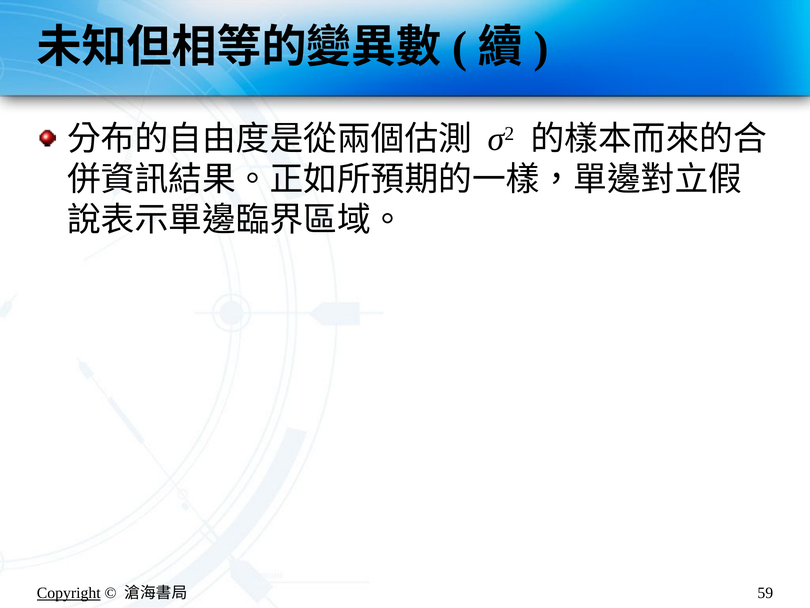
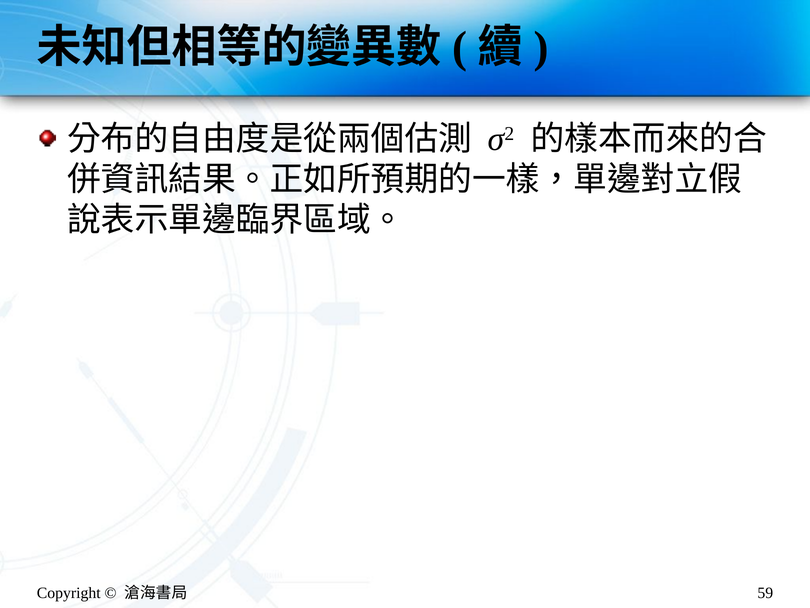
Copyright underline: present -> none (69, 593)
